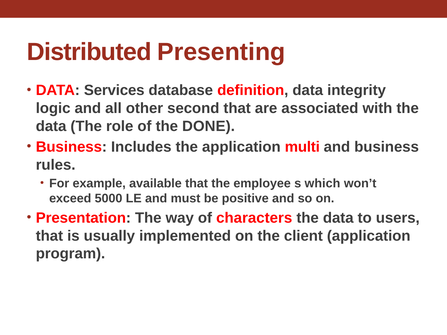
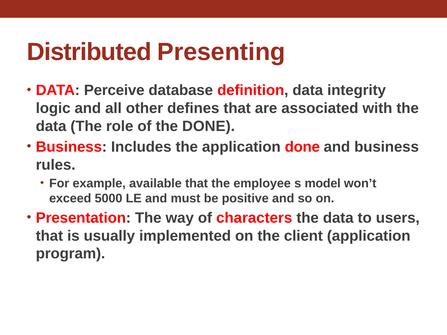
Services: Services -> Perceive (114, 90)
second: second -> defines (193, 108)
application multi: multi -> done (302, 147)
which: which -> model (323, 184)
